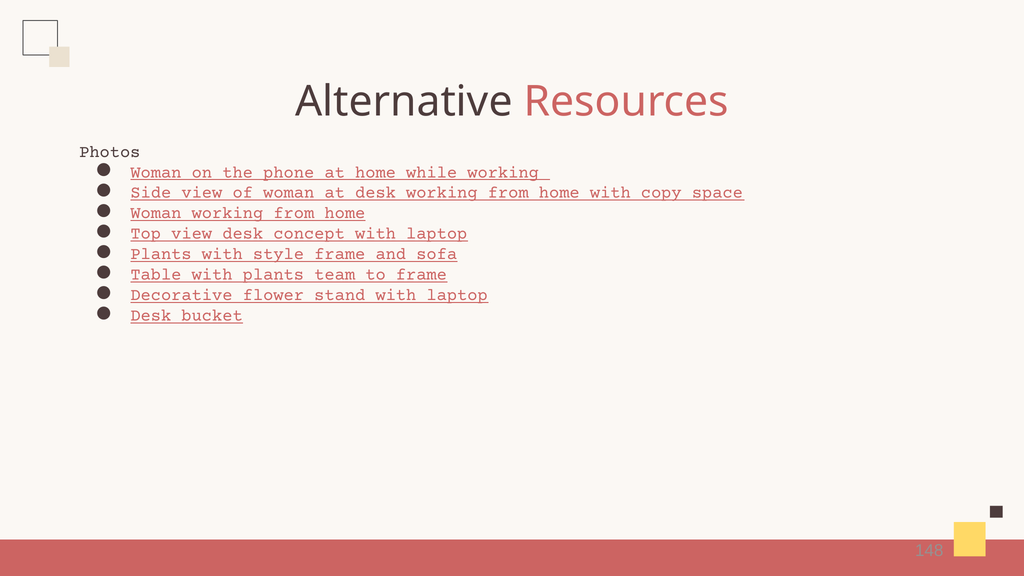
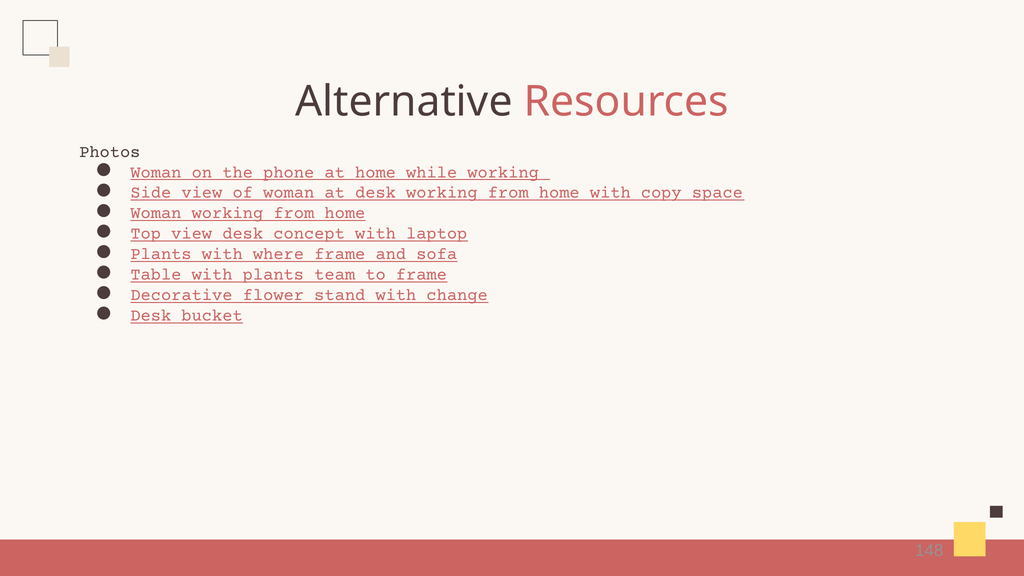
style: style -> where (278, 254)
stand with laptop: laptop -> change (457, 295)
